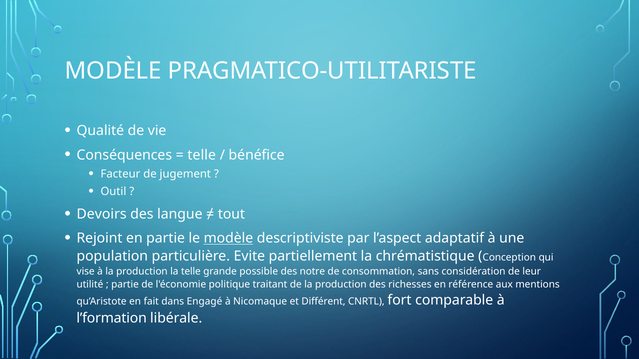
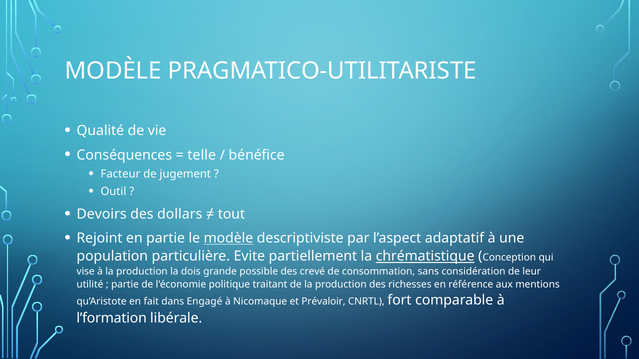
langue: langue -> dollars (180, 214)
chrématistique underline: none -> present (425, 257)
la telle: telle -> dois (191, 272)
notre: notre -> crevé (312, 272)
Différent: Différent -> Prévaloir (323, 302)
